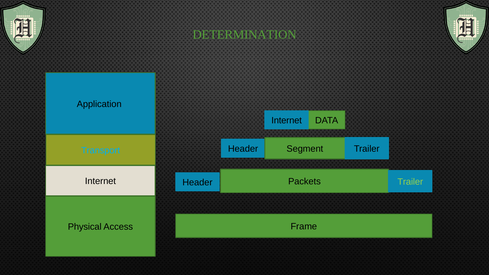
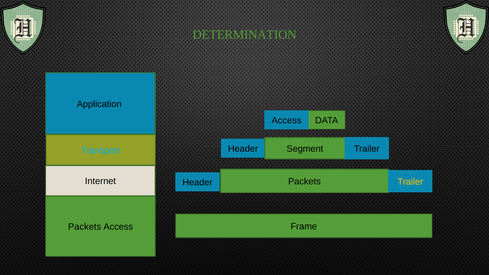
Internet: Internet -> Access (287, 121)
Trailer colour: light green -> yellow (410, 182)
Physical: Physical -> Packets (85, 227)
